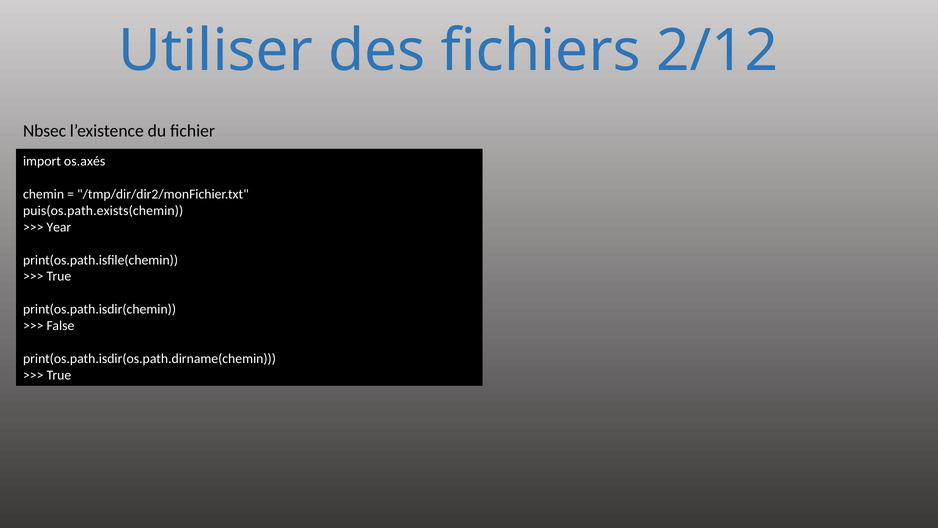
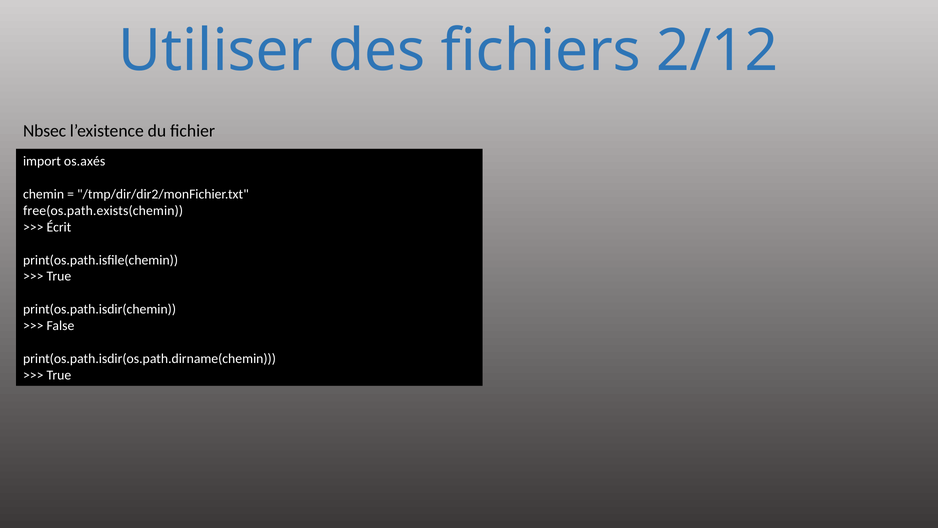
puis(os.path.exists(chemin: puis(os.path.exists(chemin -> free(os.path.exists(chemin (103, 211)
Year: Year -> Écrit (59, 227)
